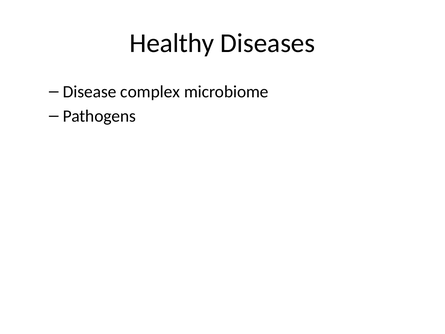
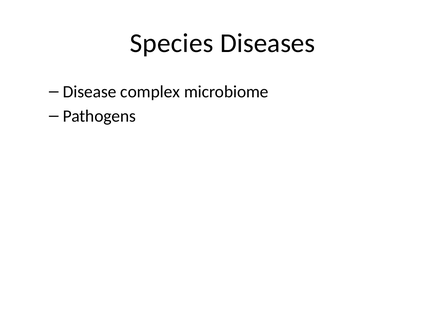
Healthy: Healthy -> Species (172, 43)
